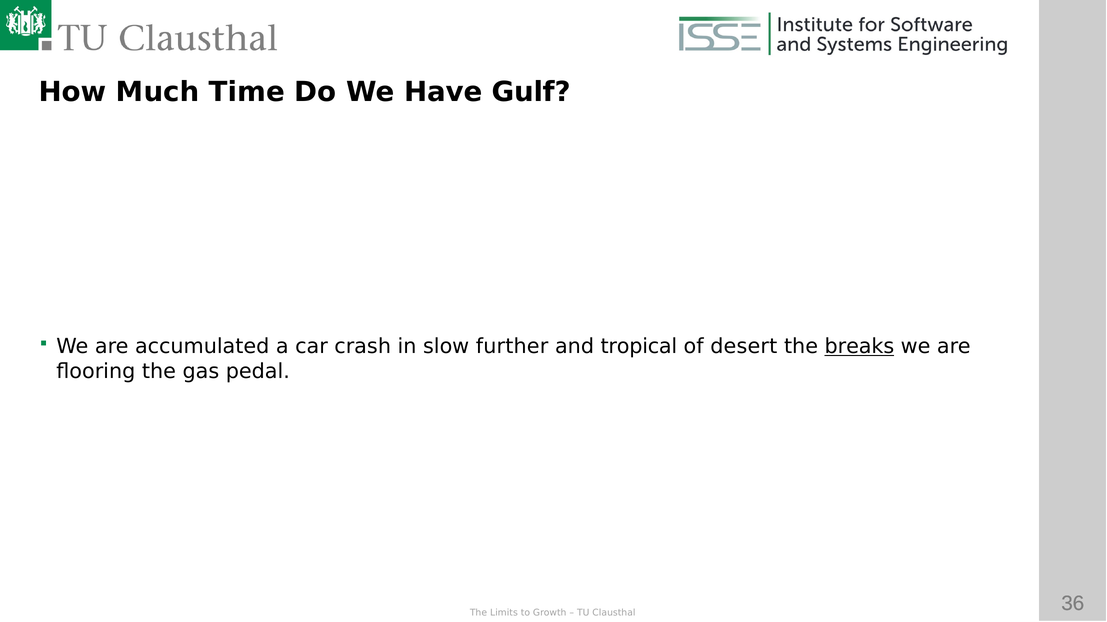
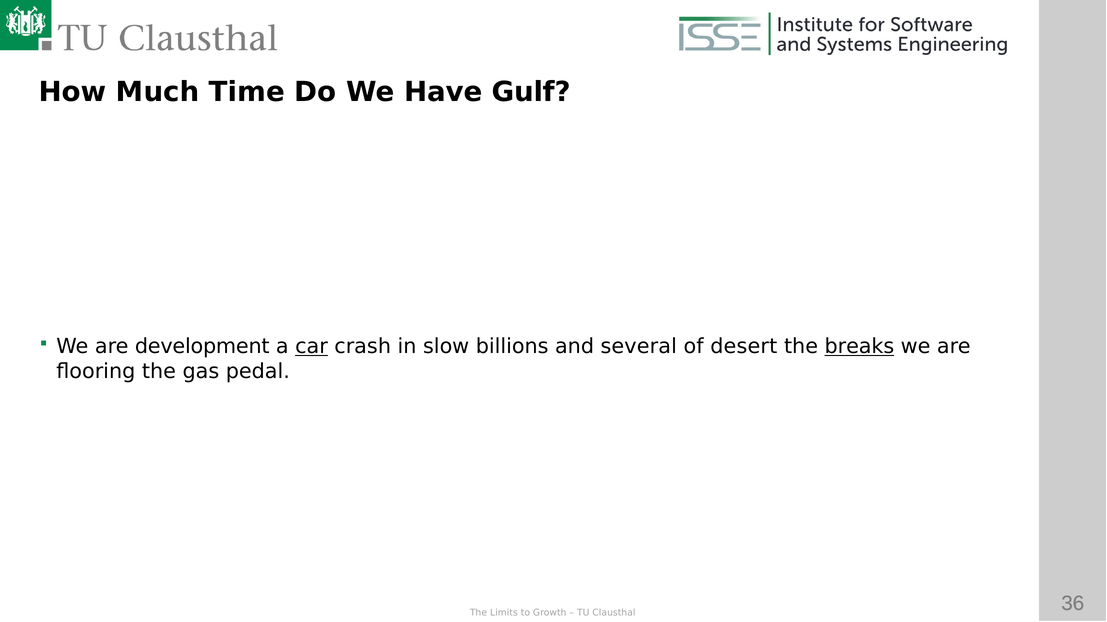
accumulated: accumulated -> development (202, 347)
car underline: none -> present (312, 347)
further: further -> billions (512, 347)
tropical: tropical -> several (639, 347)
